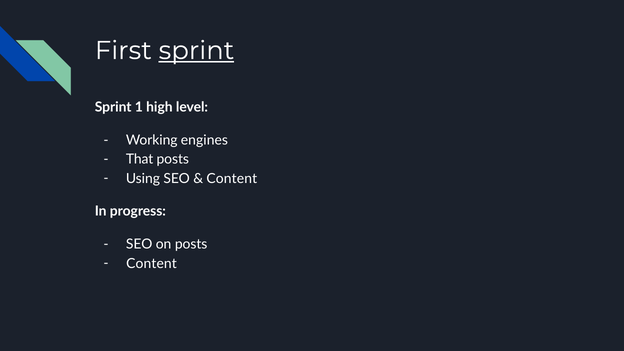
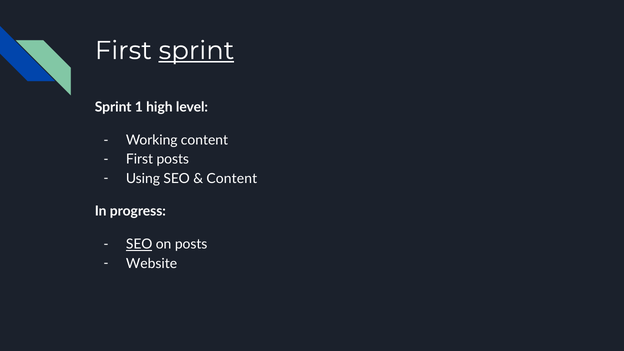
Working engines: engines -> content (204, 140)
That: That -> First (140, 159)
SEO underline: none -> present (139, 244)
Content: Content -> Website (152, 264)
